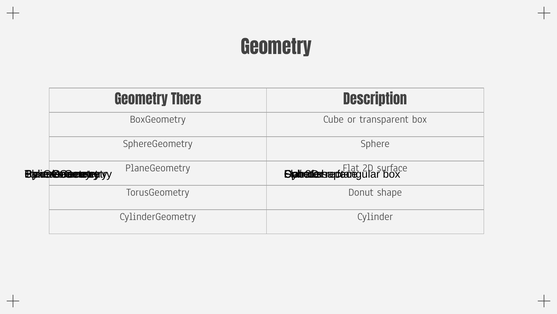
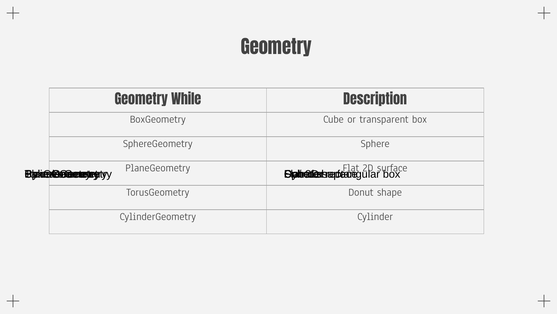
There: There -> While (186, 100)
